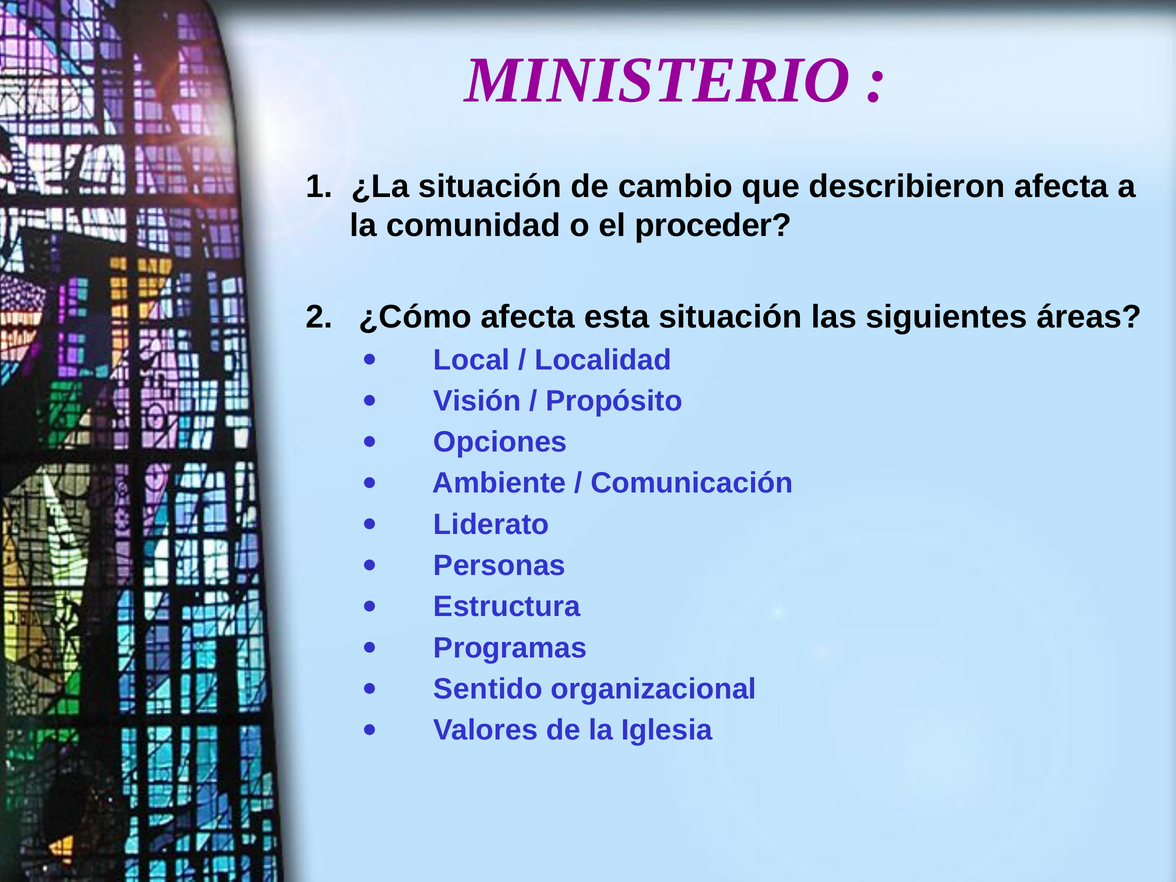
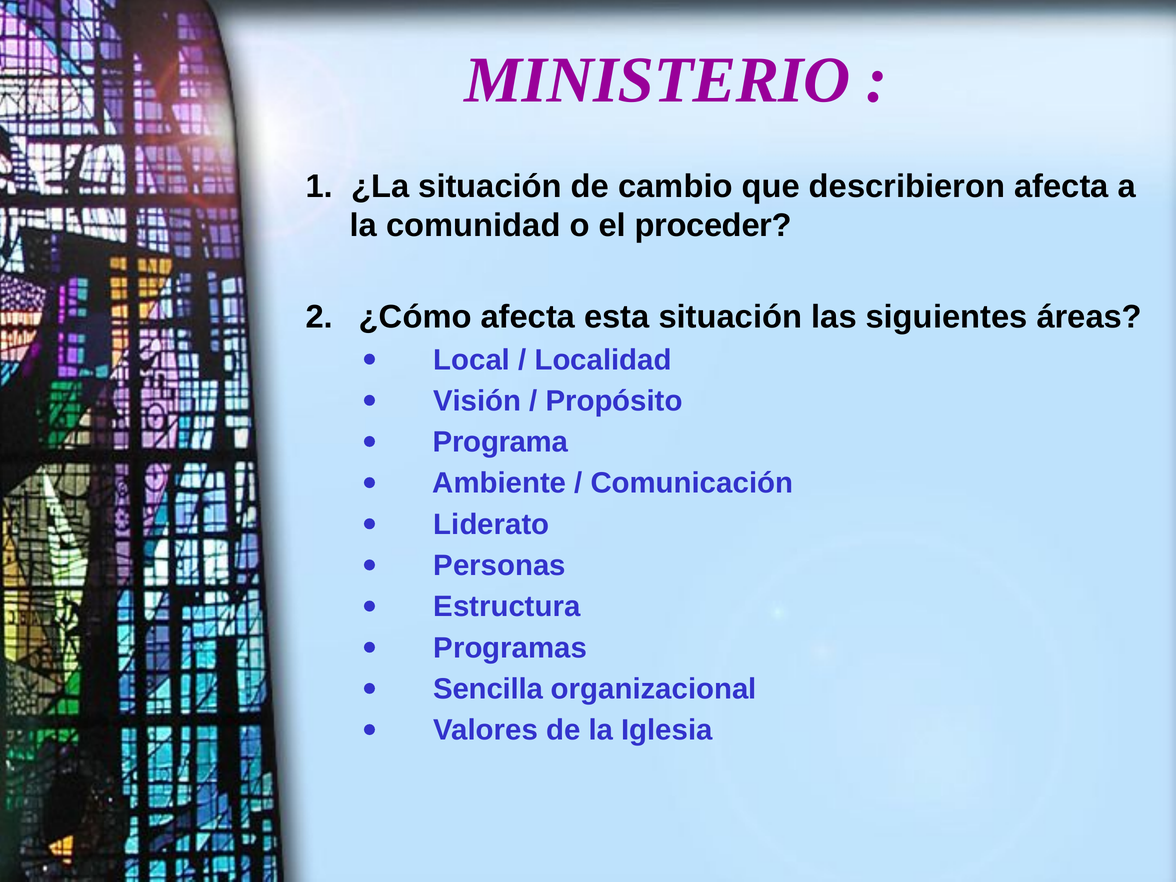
Opciones: Opciones -> Programa (500, 442)
Sentido: Sentido -> Sencilla (488, 689)
